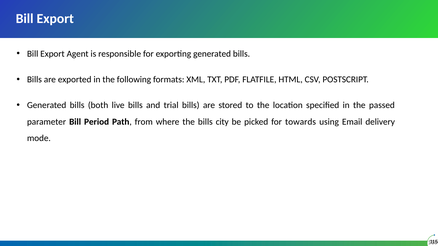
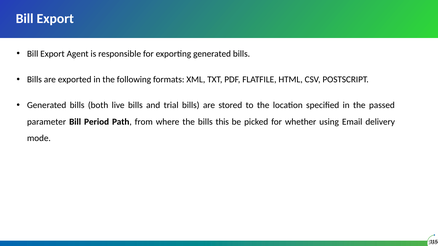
city: city -> this (222, 122)
towards: towards -> whether (301, 122)
